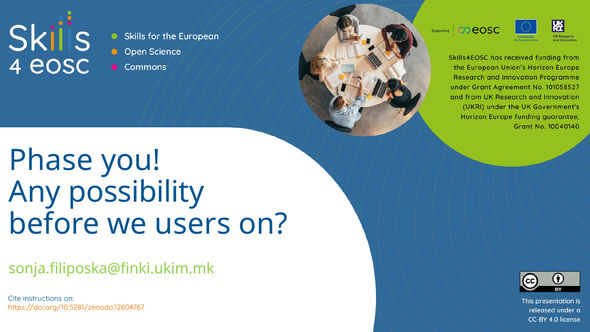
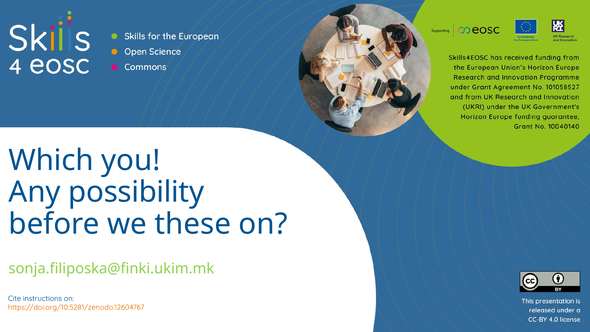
Phase: Phase -> Which (51, 160)
users: users -> these (193, 224)
